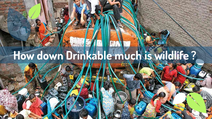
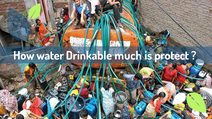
down: down -> water (50, 56)
wildlife: wildlife -> protect (172, 56)
